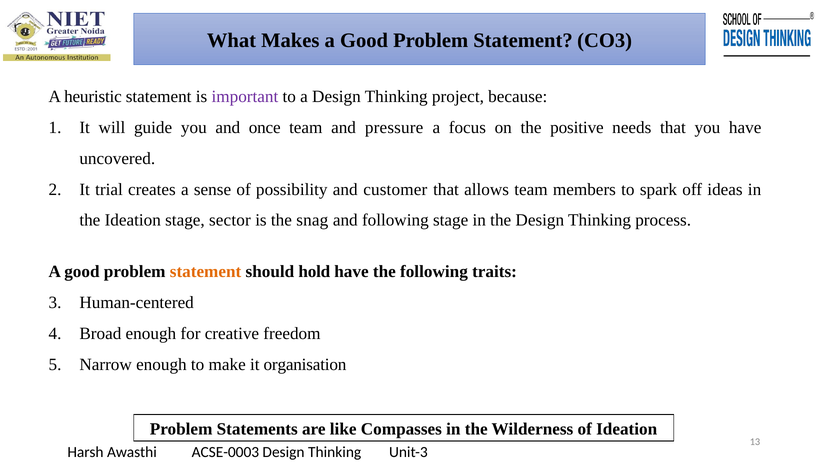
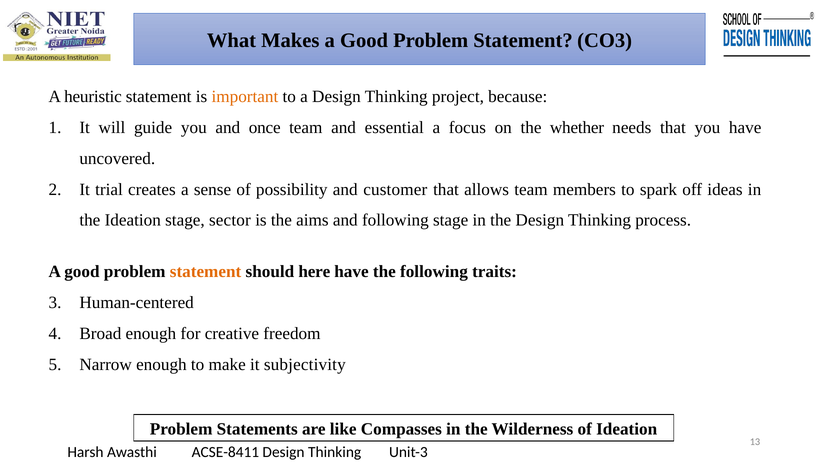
important colour: purple -> orange (245, 97)
pressure: pressure -> essential (394, 128)
positive: positive -> whether (577, 128)
snag: snag -> aims (312, 220)
hold: hold -> here (314, 272)
organisation: organisation -> subjectivity (305, 364)
ACSE-0003: ACSE-0003 -> ACSE-8411 (225, 452)
